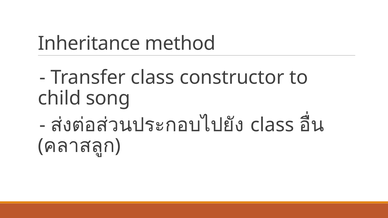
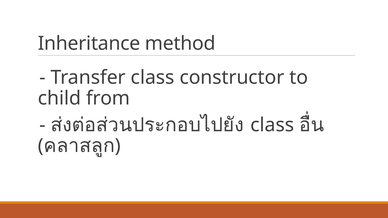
song: song -> from (108, 98)
